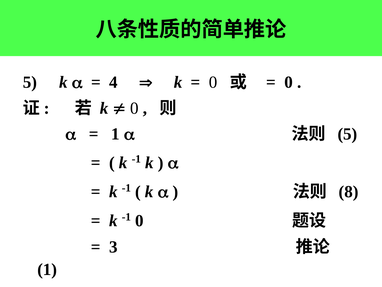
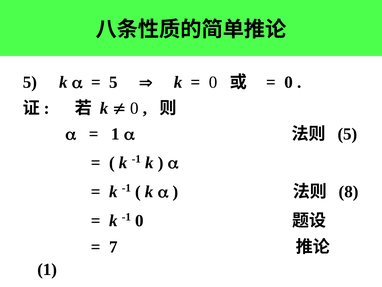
4: 4 -> 5 (113, 82)
3: 3 -> 7 (113, 247)
